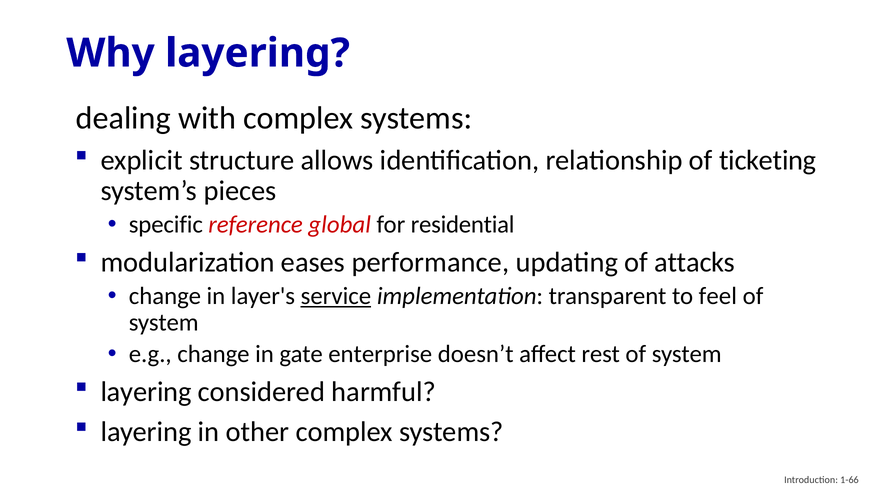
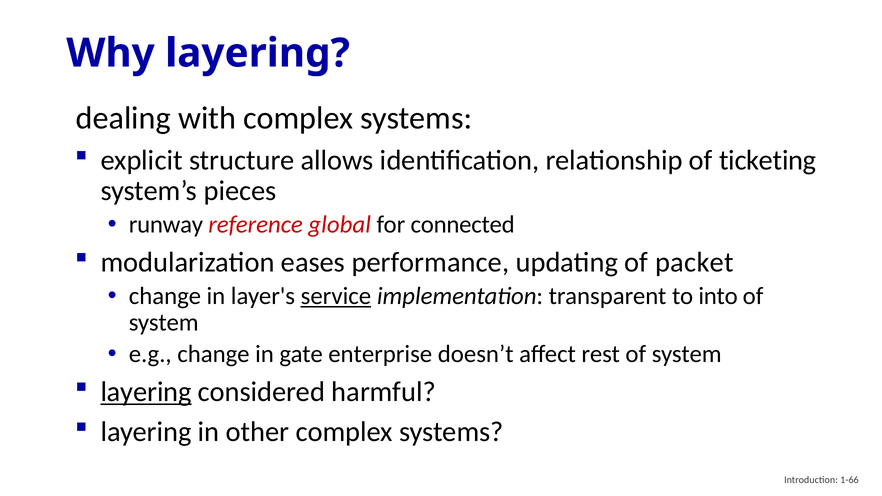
specific: specific -> runway (166, 225)
residential: residential -> connected (463, 225)
attacks: attacks -> packet (694, 263)
feel: feel -> into (718, 296)
layering underline: none -> present (146, 392)
